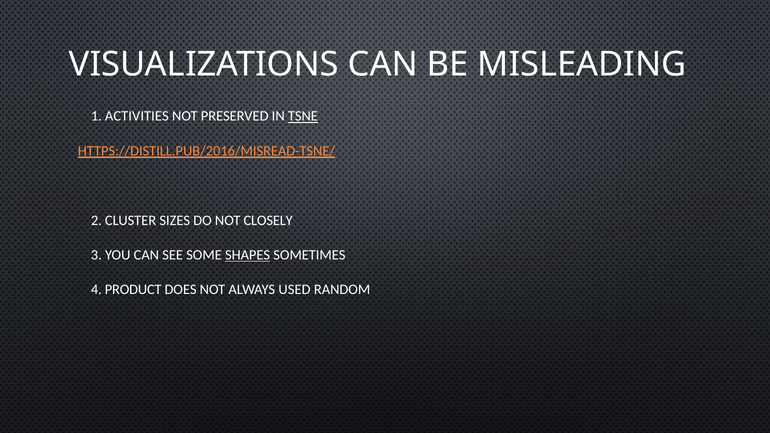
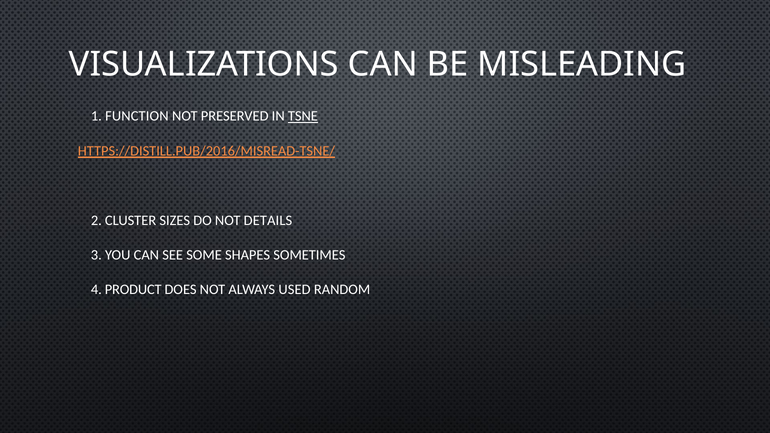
ACTIVITIES: ACTIVITIES -> FUNCTION (137, 116)
CLOSELY: CLOSELY -> DETAILS (268, 220)
SHAPES underline: present -> none (248, 255)
